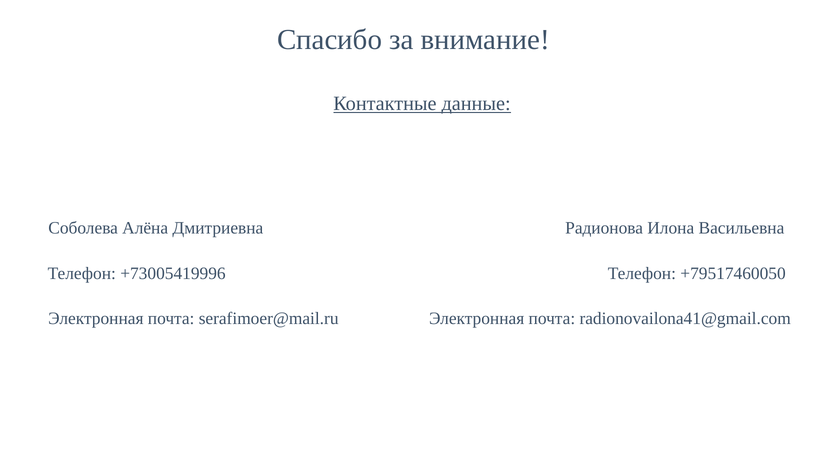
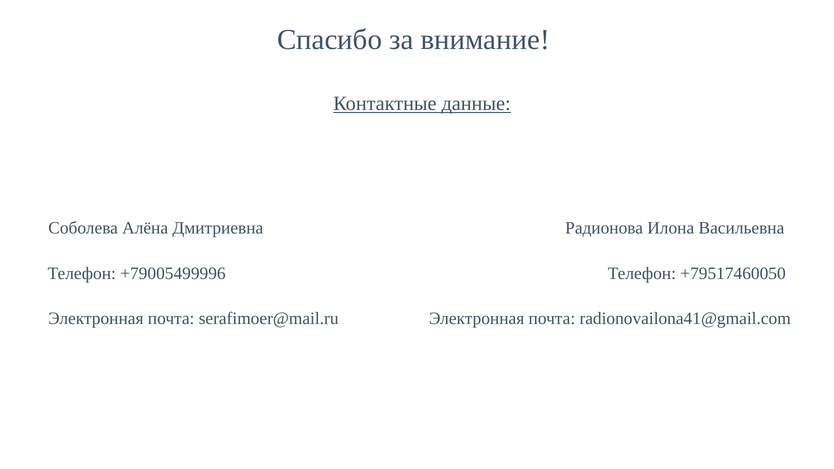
+73005419996: +73005419996 -> +79005499996 (173, 273)
